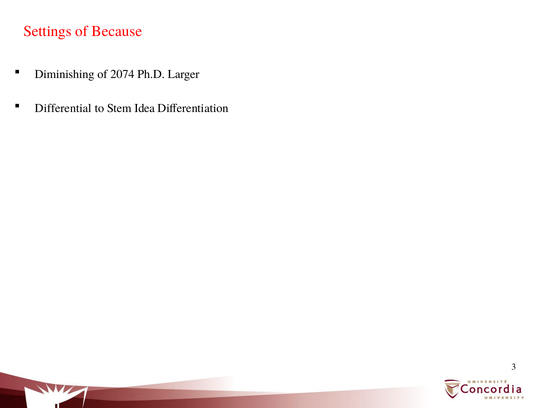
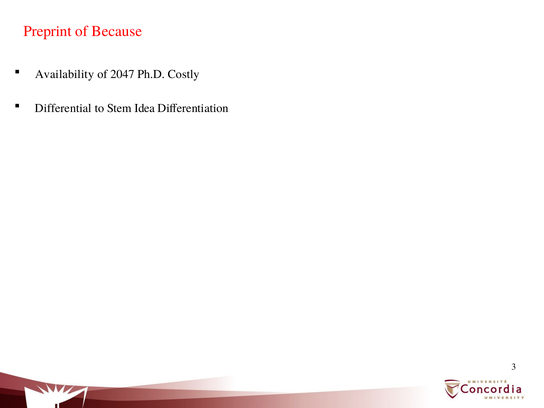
Settings: Settings -> Preprint (48, 31)
Diminishing: Diminishing -> Availability (65, 74)
2074: 2074 -> 2047 (122, 74)
Larger: Larger -> Costly (184, 74)
